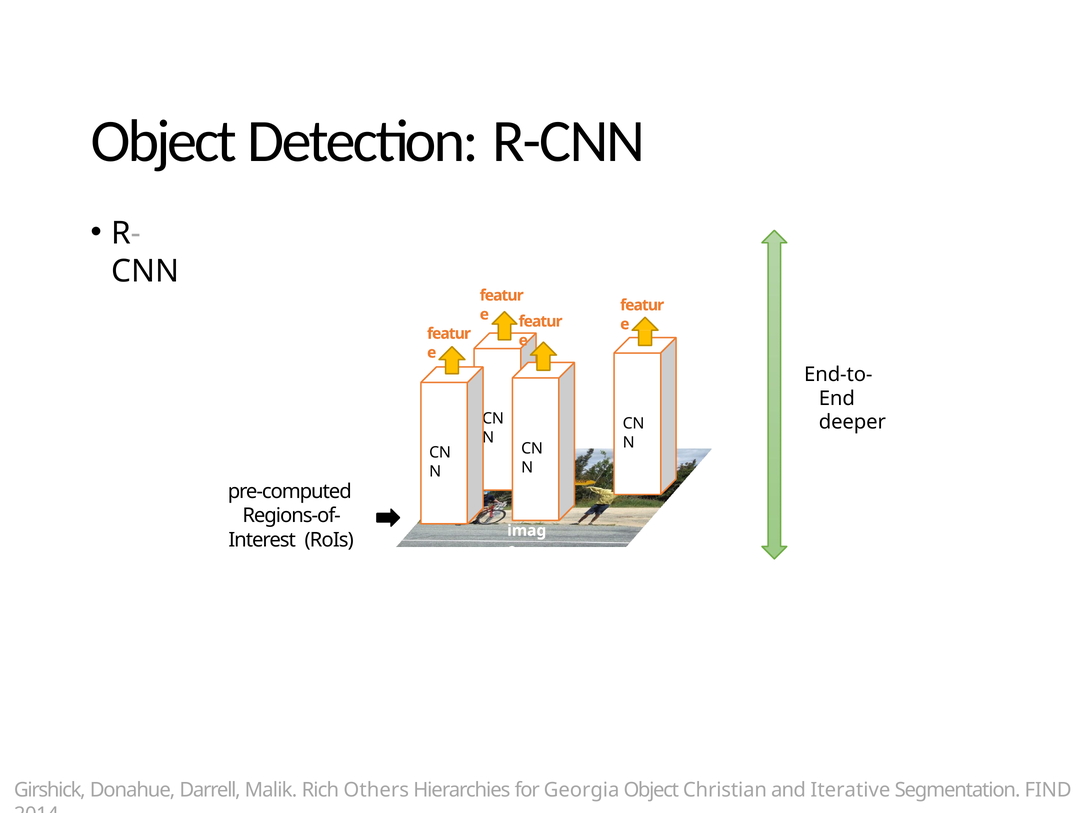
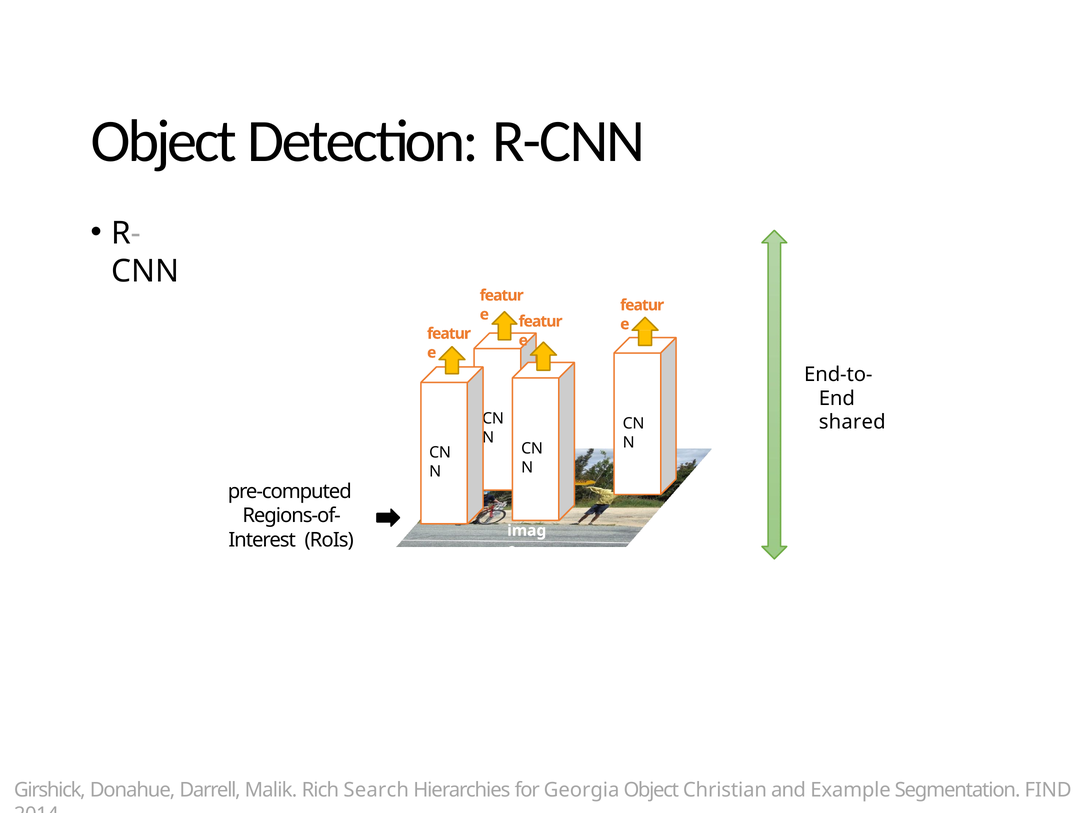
deeper: deeper -> shared (852, 422)
Others: Others -> Search (376, 790)
Iterative: Iterative -> Example (851, 790)
